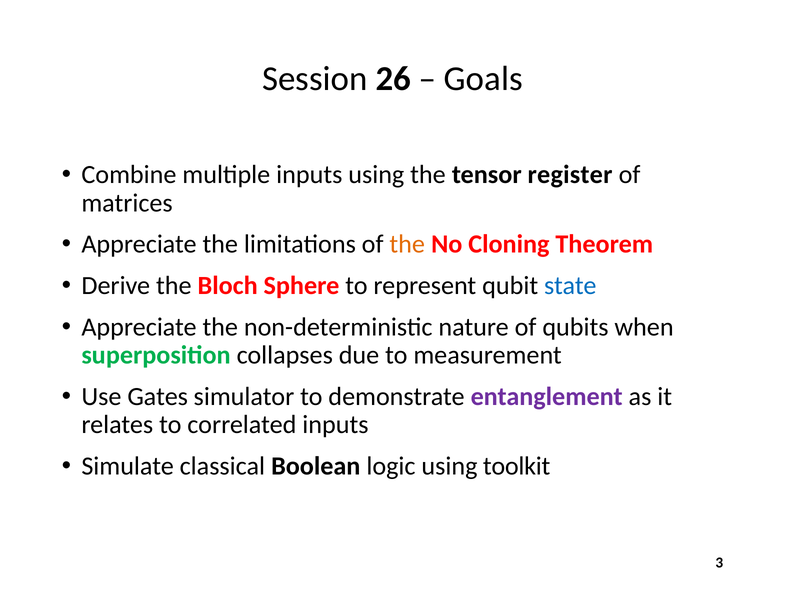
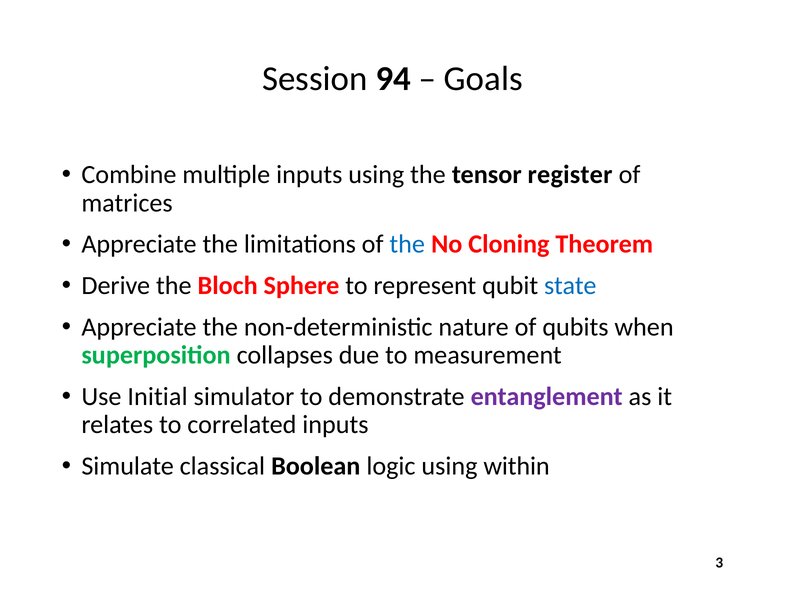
26: 26 -> 94 (393, 78)
the colour: orange -> blue (407, 244)
Gates: Gates -> Initial (158, 396)
toolkit: toolkit -> within (517, 466)
